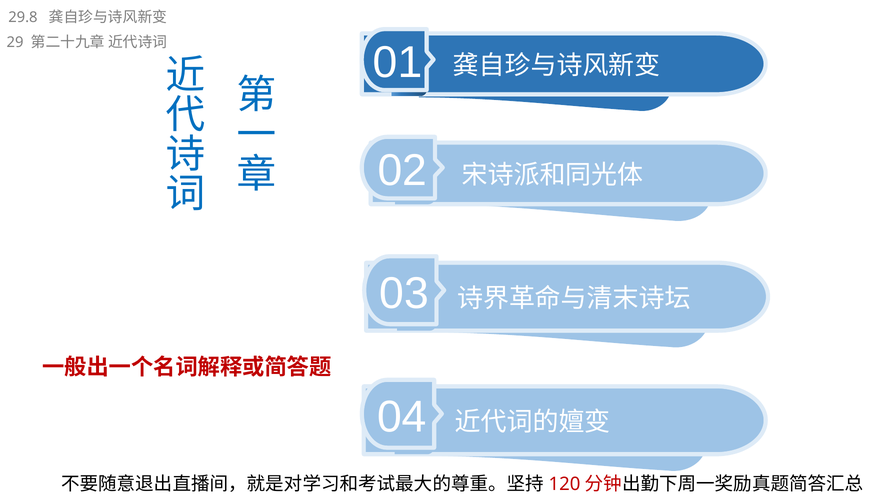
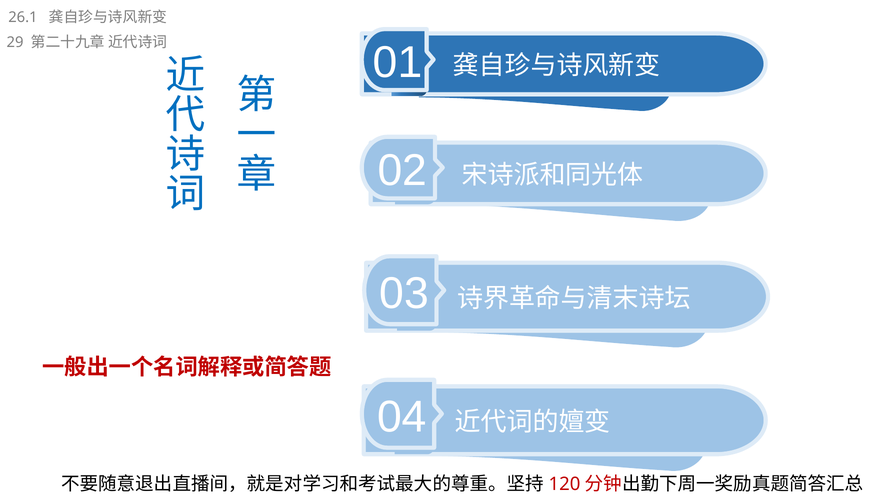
29.8: 29.8 -> 26.1 (23, 17)
